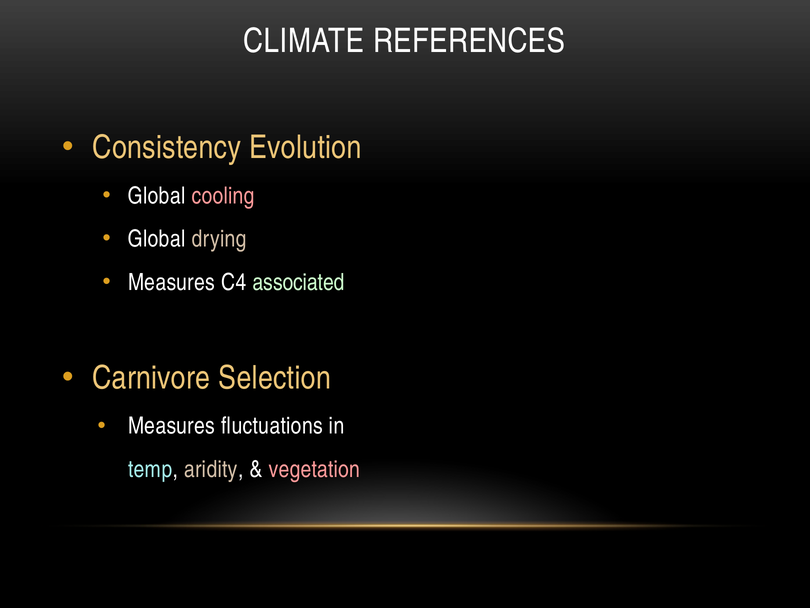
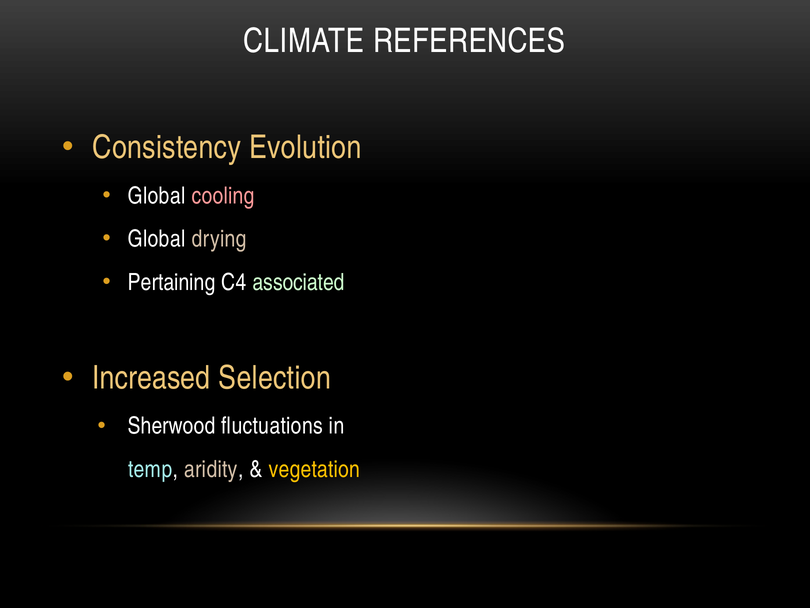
Measures: Measures -> Pertaining (172, 282)
Carnivore: Carnivore -> Increased (151, 378)
Measures: Measures -> Sherwood (172, 426)
vegetation colour: pink -> yellow (314, 469)
